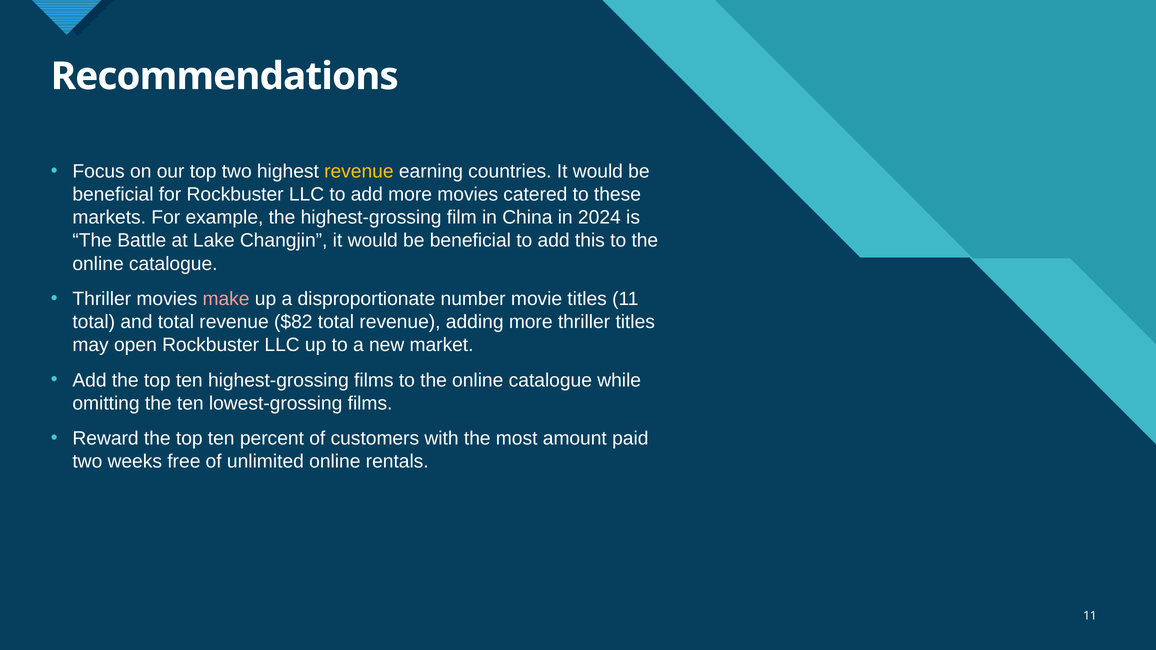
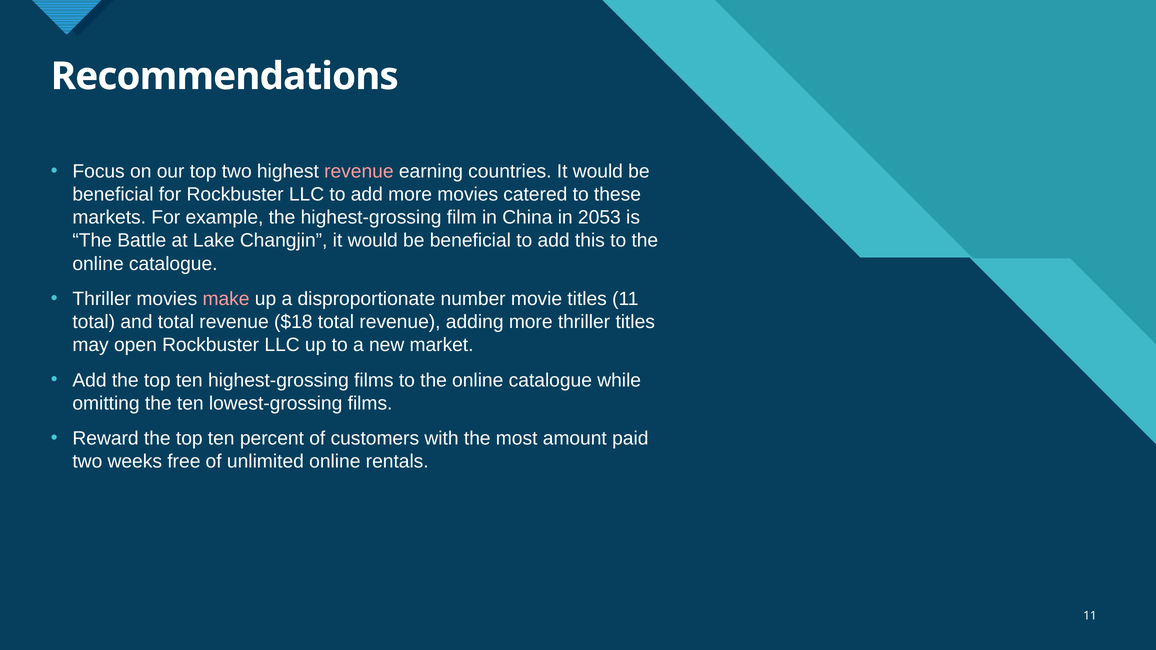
revenue colour: yellow -> pink (359, 171)
2024: 2024 -> 2053 (599, 218)
$82: $82 -> $18 (293, 322)
